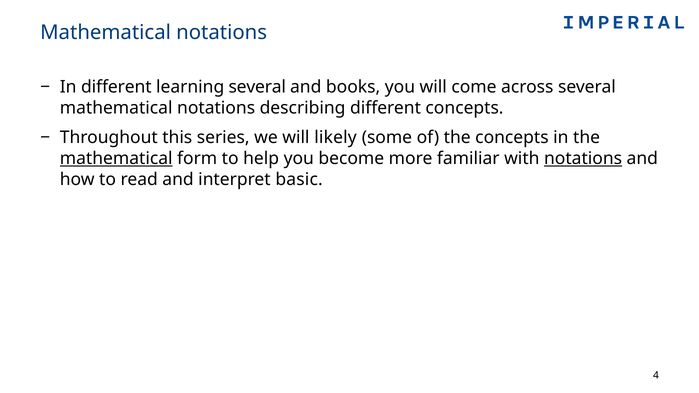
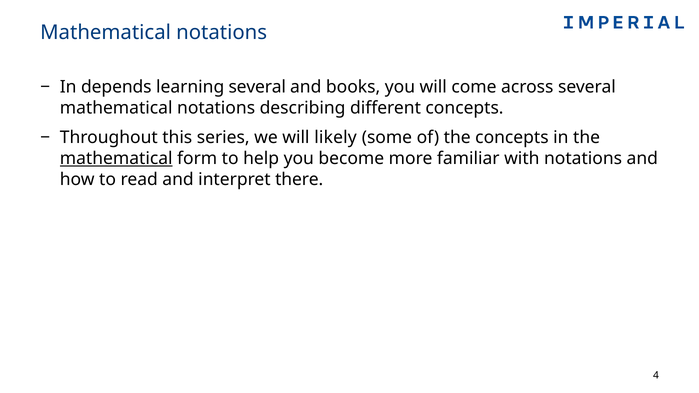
In different: different -> depends (116, 87)
notations underline: present -> none (583, 159)
basic: basic -> there (299, 180)
